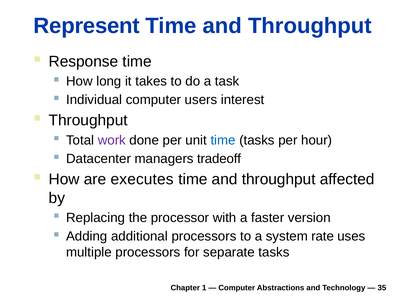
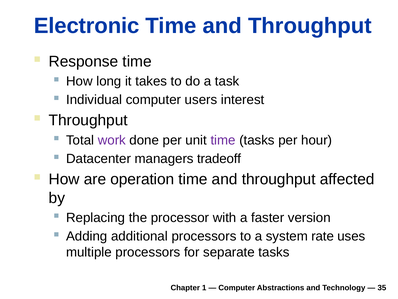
Represent: Represent -> Electronic (87, 26)
time colour: blue -> purple (223, 140)
executes: executes -> operation (142, 179)
